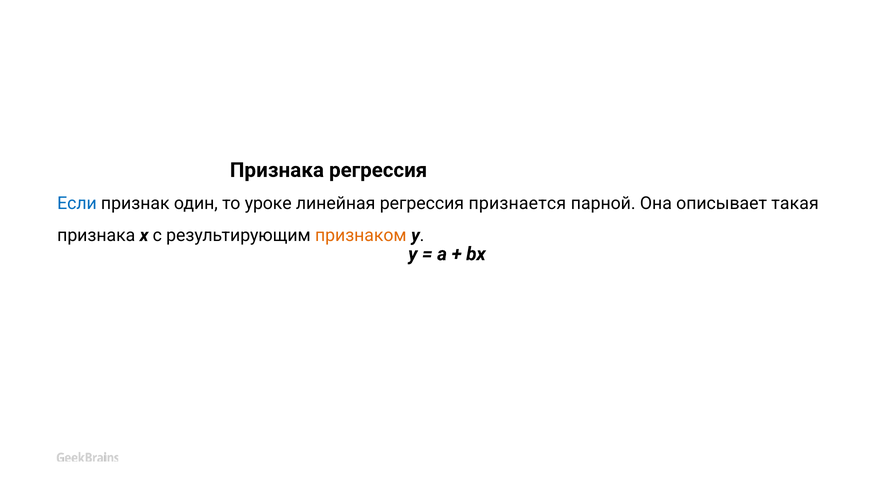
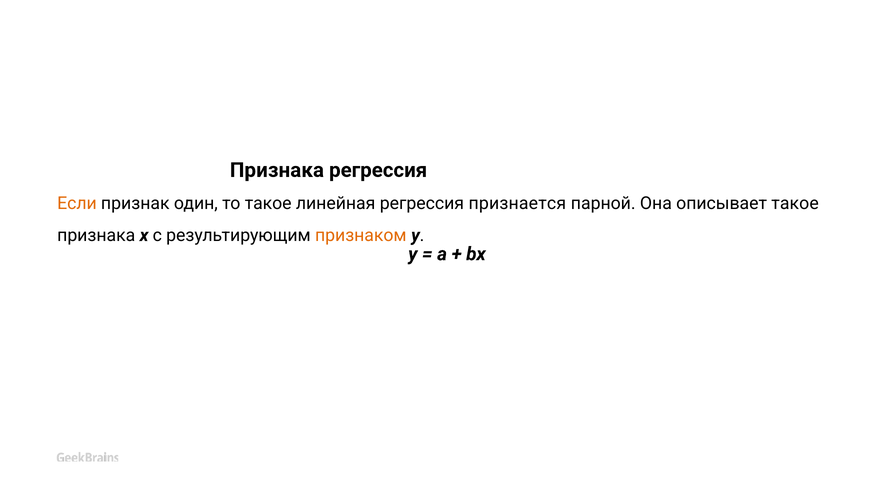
Если colour: blue -> orange (77, 203)
то уроке: уроке -> такое (268, 203)
описывает такая: такая -> такое (795, 203)
